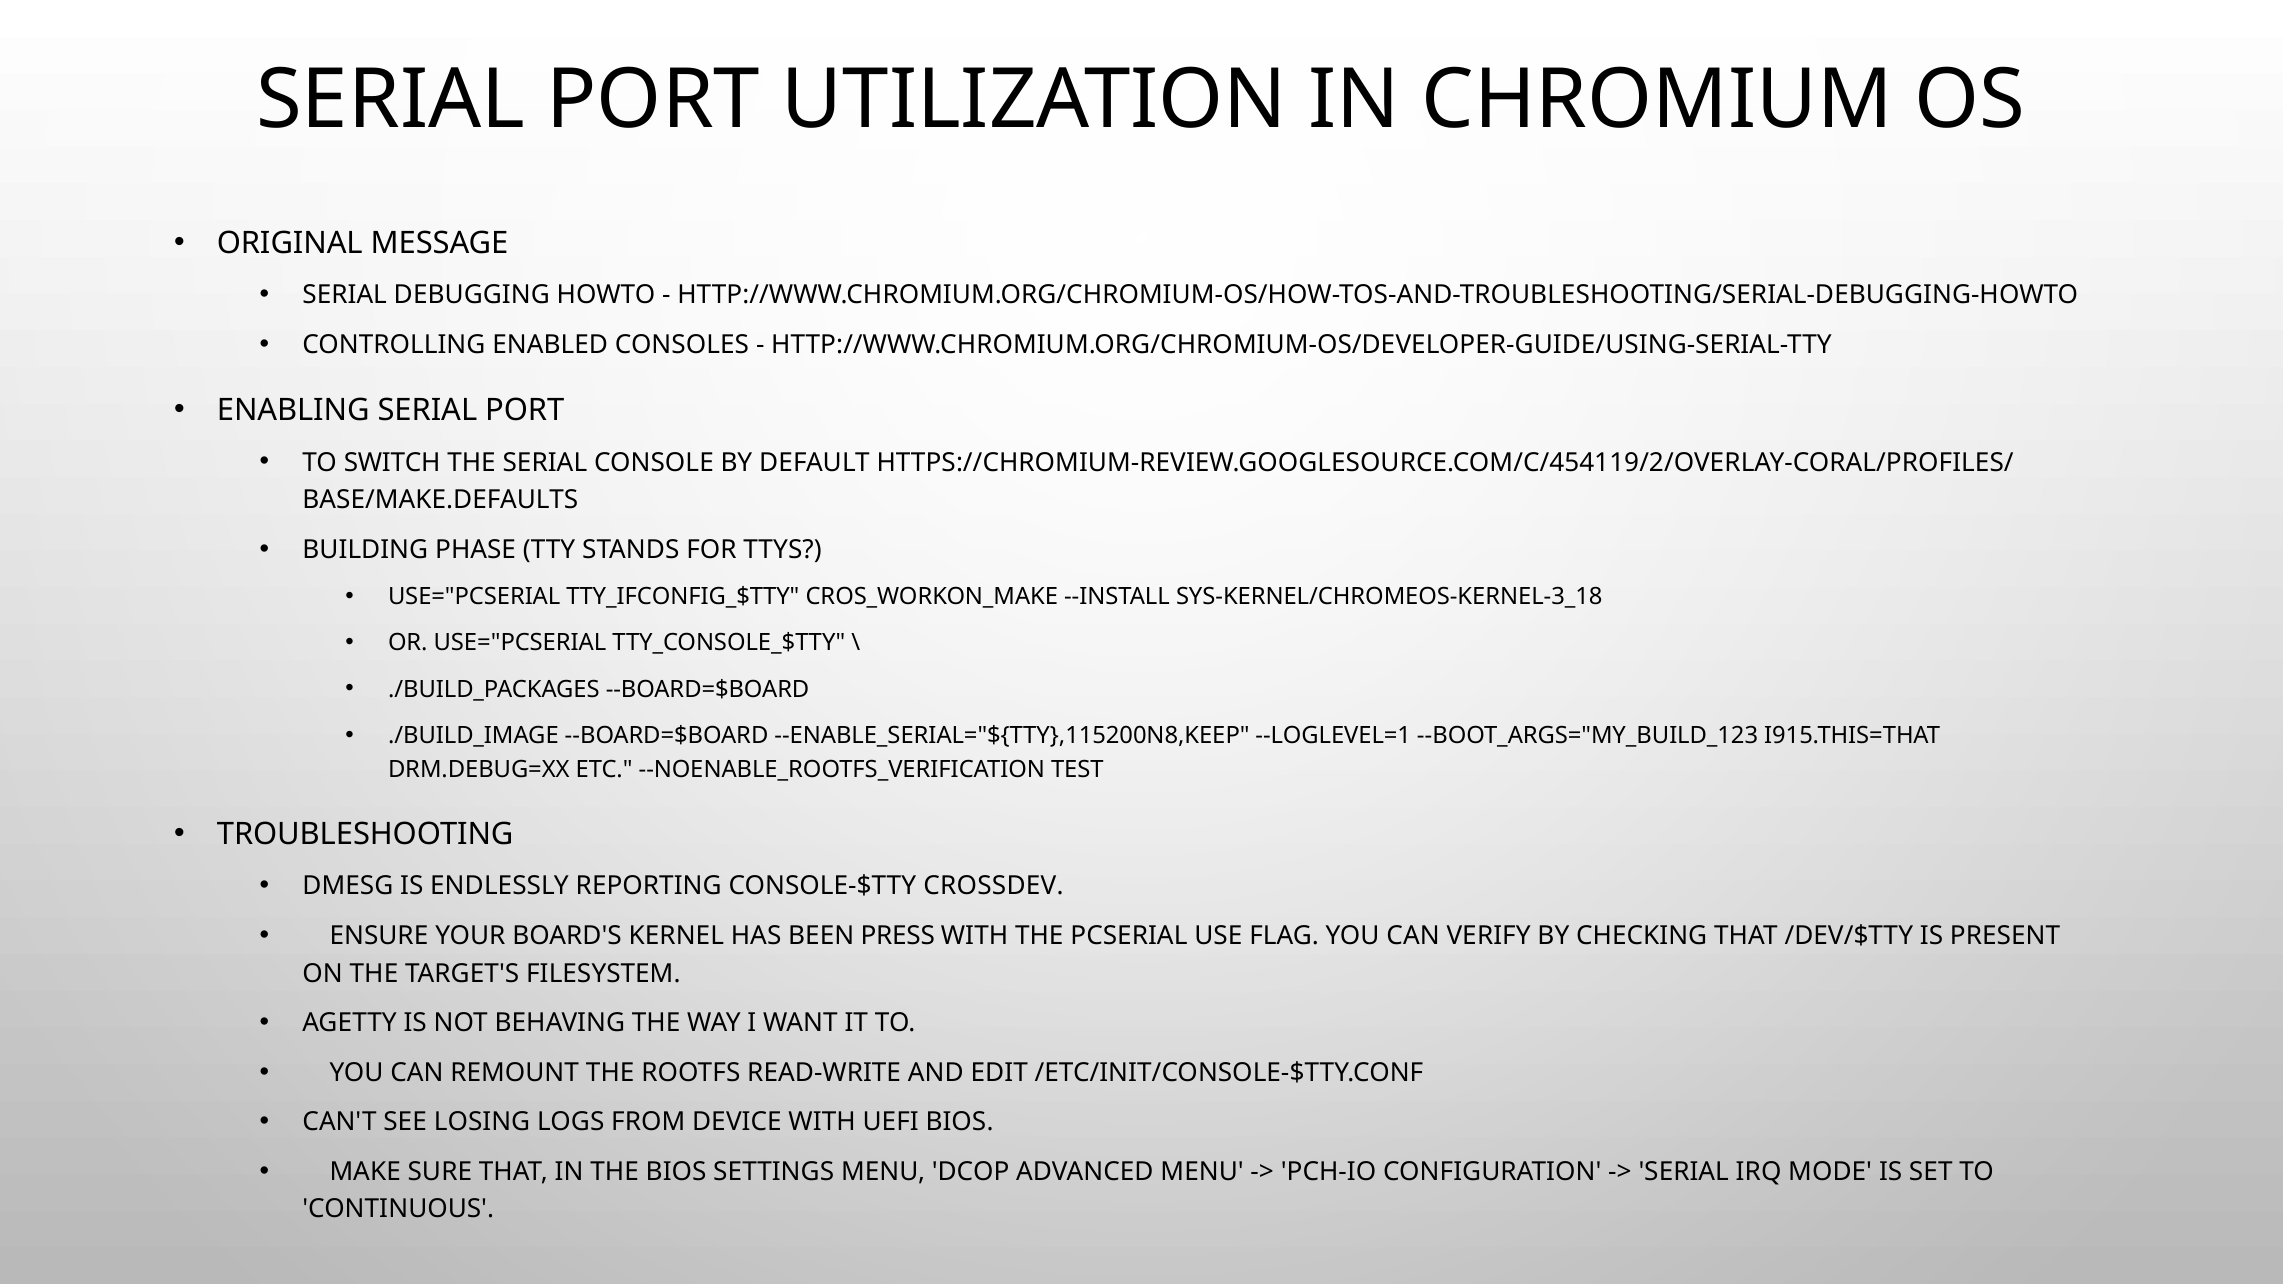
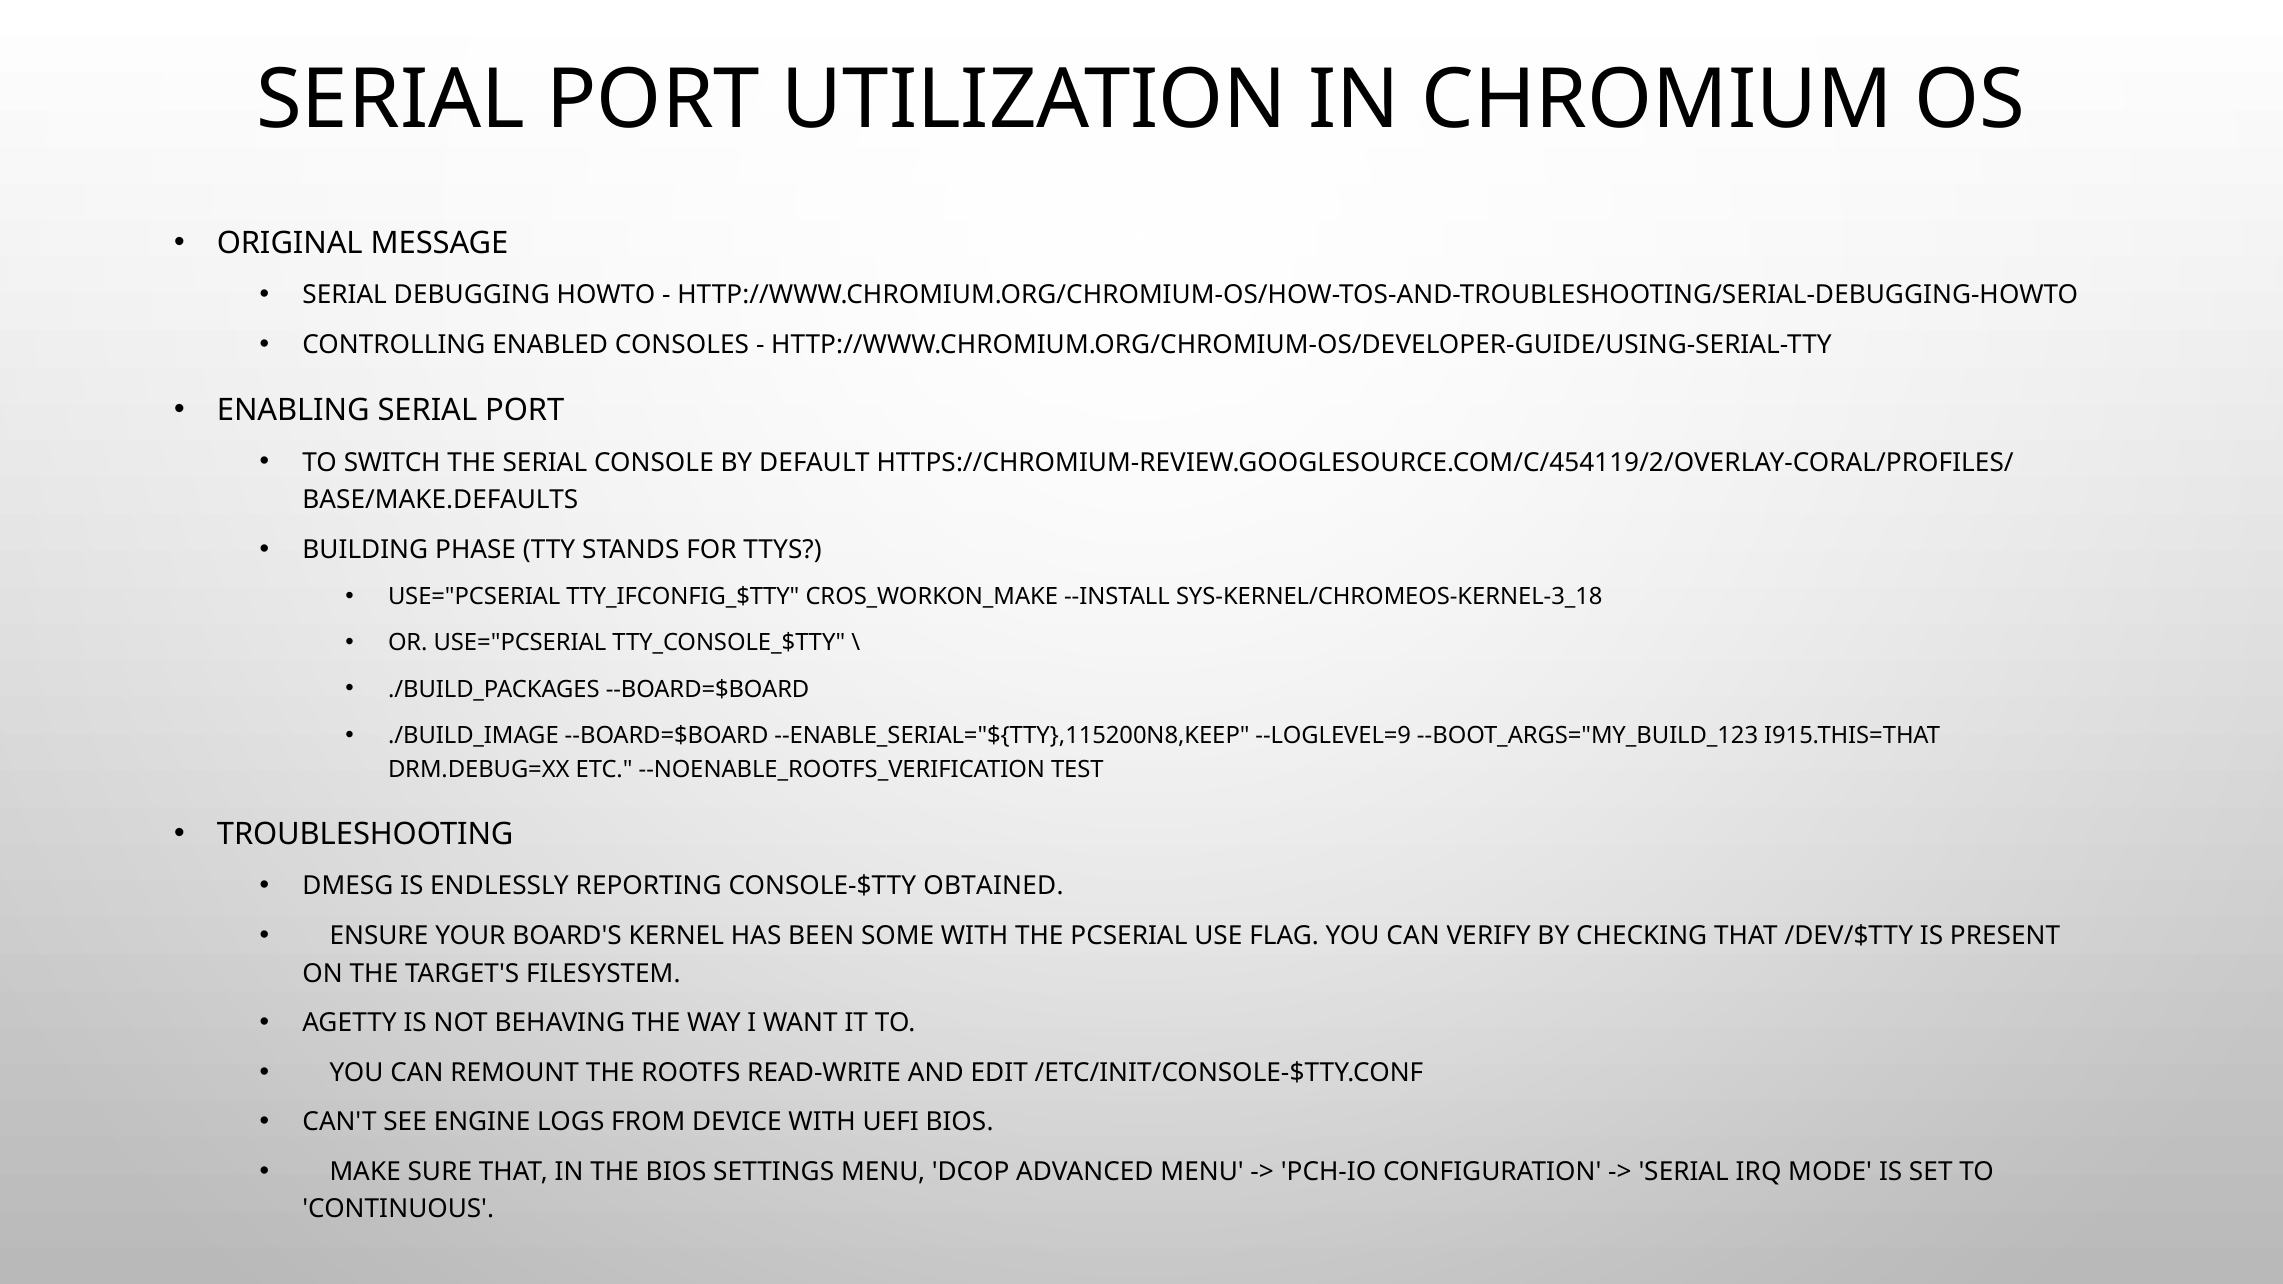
--LOGLEVEL=1: --LOGLEVEL=1 -> --LOGLEVEL=9 (1333, 735)
CROSSDEV: CROSSDEV -> OBTAINED (993, 886)
PRESS: PRESS -> SOME (898, 936)
LOSING: LOSING -> ENGINE (482, 1122)
